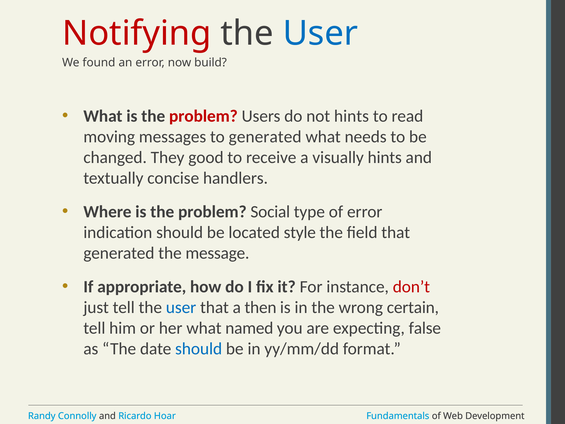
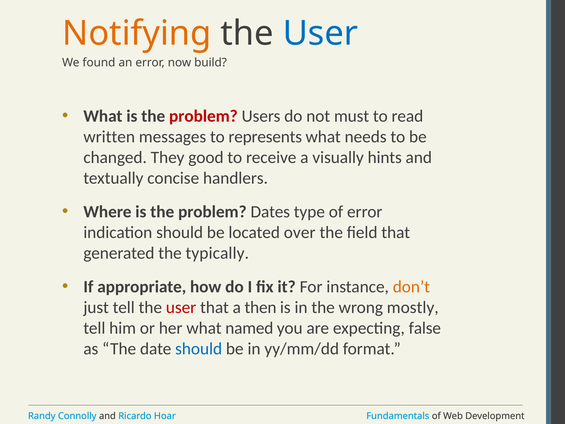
Notifying colour: red -> orange (137, 34)
not hints: hints -> must (352, 116)
moving: moving -> written (109, 137)
to generated: generated -> represents (265, 137)
Social: Social -> Dates (270, 212)
style: style -> over (300, 232)
message: message -> typically (217, 253)
don’t colour: red -> orange (411, 287)
user colour: blue -> red (181, 307)
certain: certain -> mostly (413, 307)
